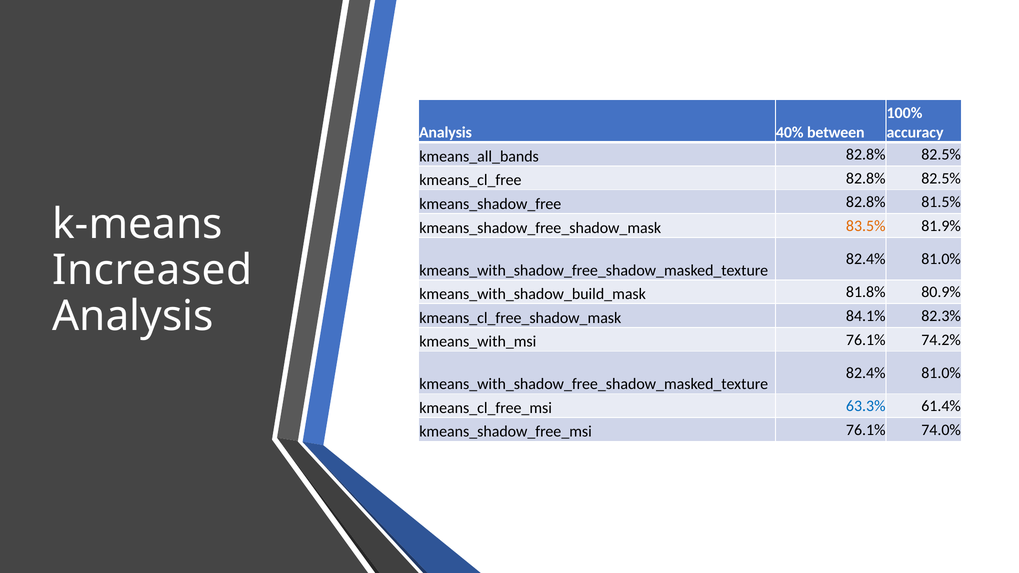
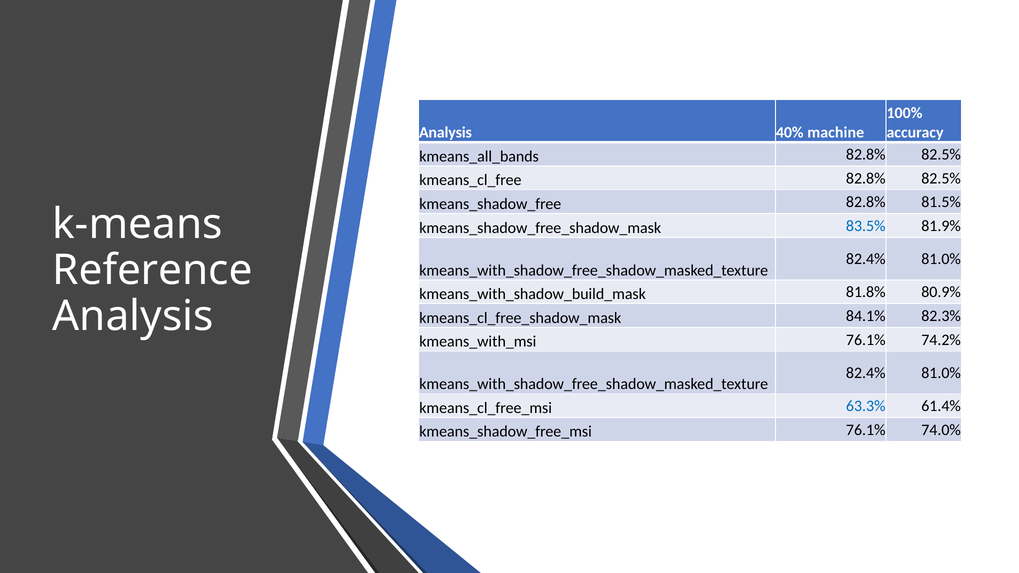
between: between -> machine (836, 133)
83.5% colour: orange -> blue (866, 226)
Increased: Increased -> Reference (153, 270)
